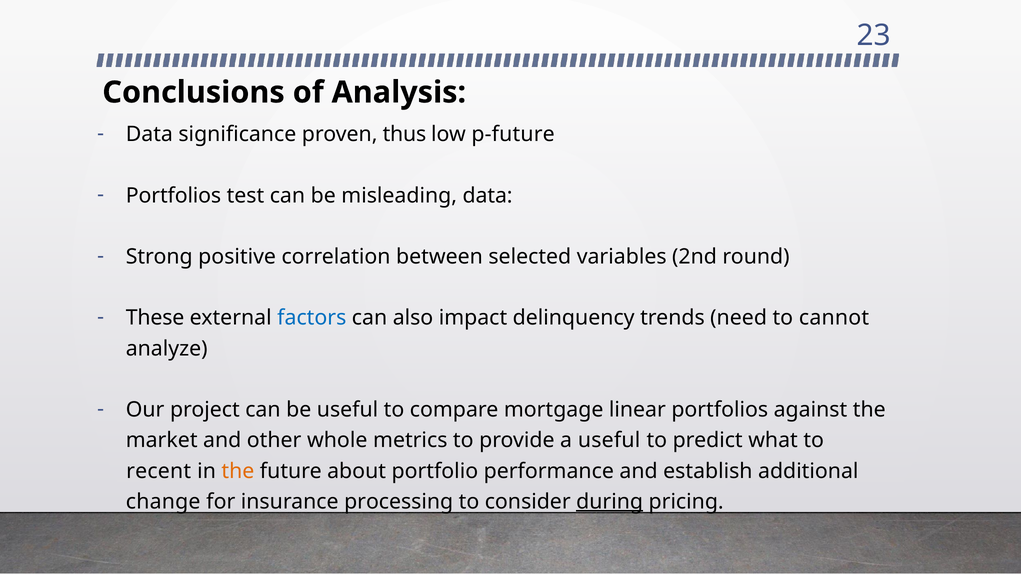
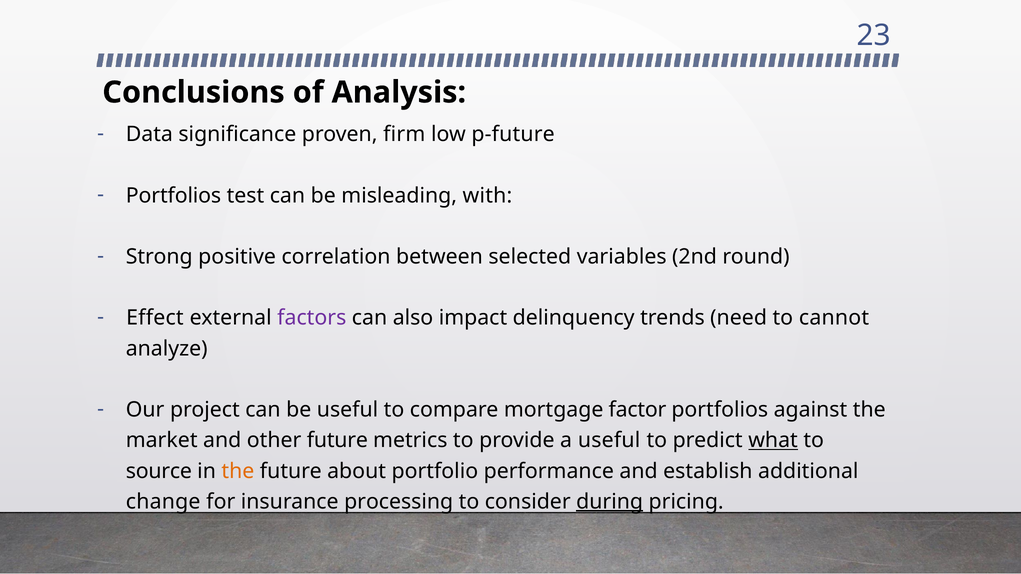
thus: thus -> firm (404, 134)
misleading data: data -> with (487, 196)
These: These -> Effect (155, 318)
factors colour: blue -> purple (312, 318)
linear: linear -> factor (637, 410)
other whole: whole -> future (337, 441)
what underline: none -> present (773, 441)
recent: recent -> source (159, 471)
